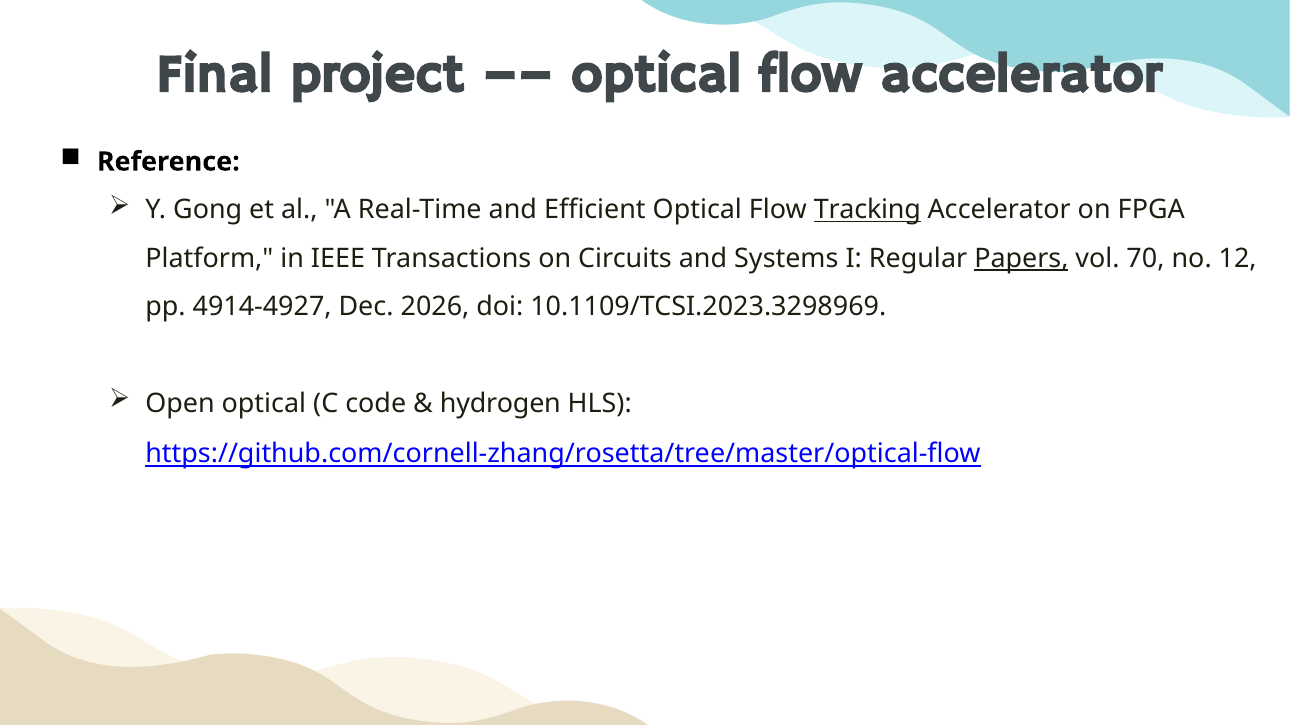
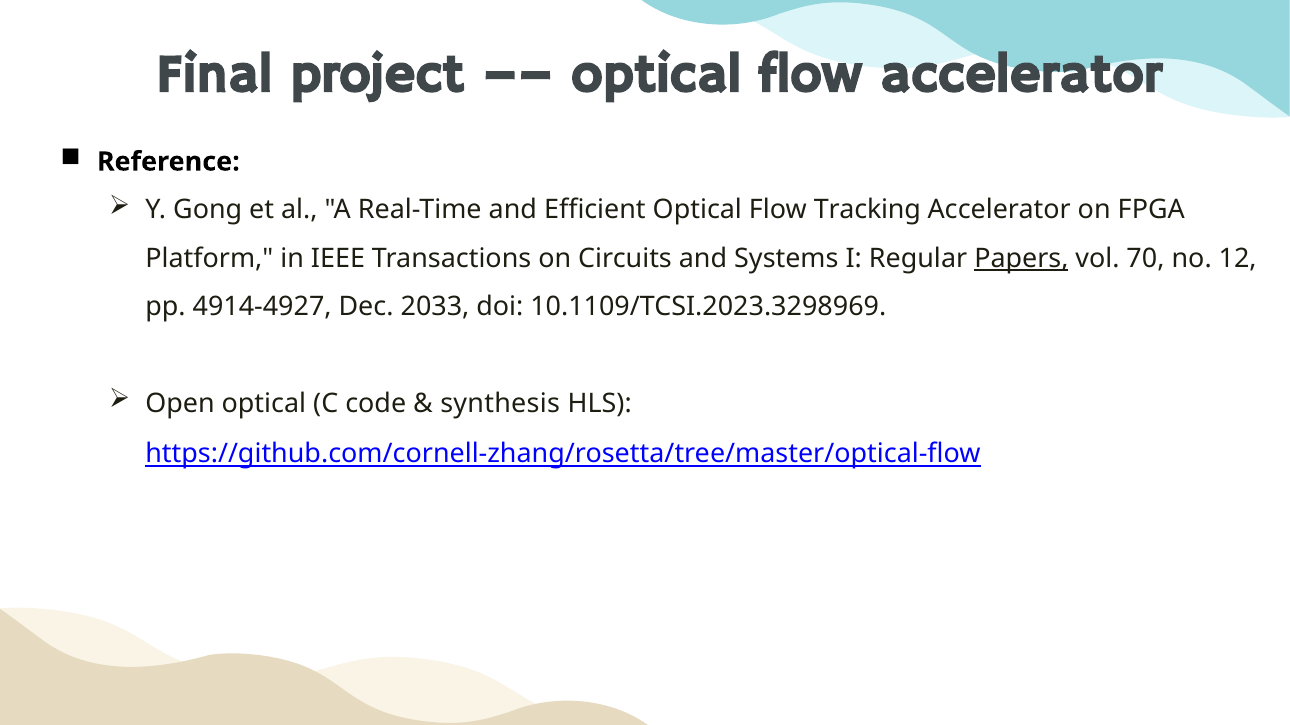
Tracking underline: present -> none (867, 210)
2026: 2026 -> 2033 (435, 307)
hydrogen: hydrogen -> synthesis (500, 404)
